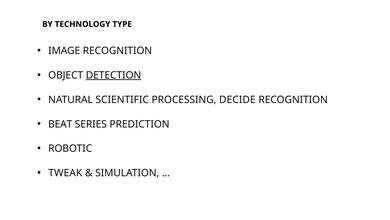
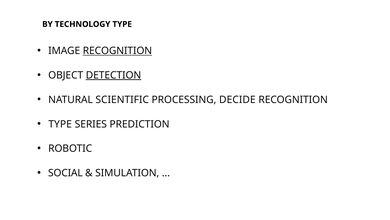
RECOGNITION underline: none -> present (117, 51)
BEAT: BEAT -> TYPE (60, 124)
TWEAK: TWEAK -> SOCIAL (65, 173)
